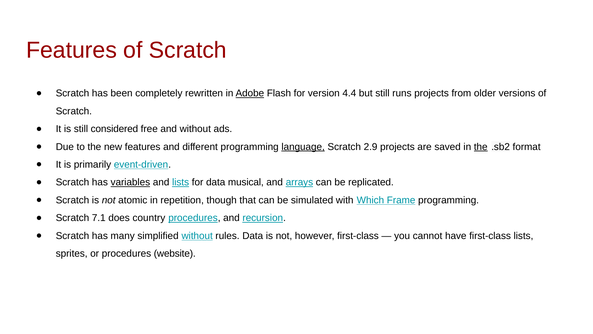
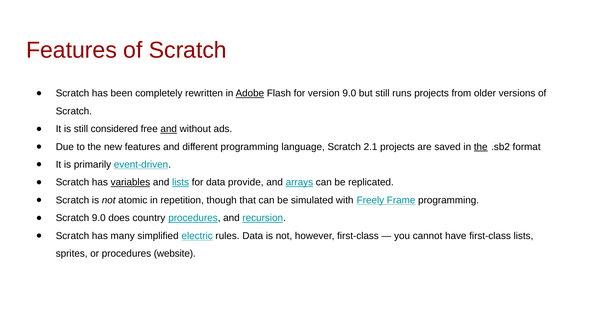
version 4.4: 4.4 -> 9.0 (349, 93)
and underline: none -> present (169, 129)
language underline: present -> none (303, 147)
2.9: 2.9 -> 2.1 (371, 147)
musical: musical -> provide (246, 182)
Which: Which -> Freely (370, 200)
Scratch 7.1: 7.1 -> 9.0 (99, 218)
simplified without: without -> electric (197, 236)
